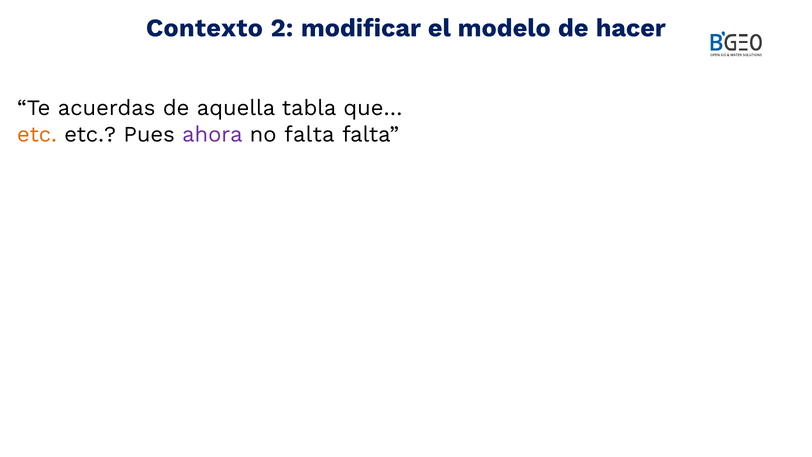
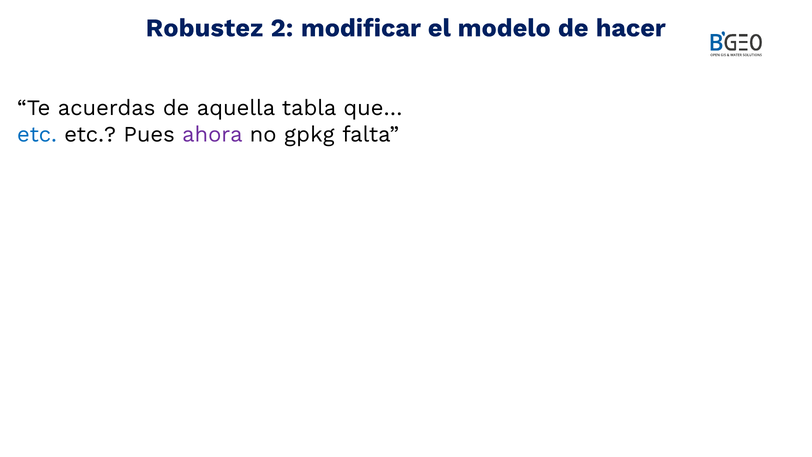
Contexto: Contexto -> Robustez (204, 28)
etc colour: orange -> blue (37, 134)
no falta: falta -> gpkg (309, 134)
